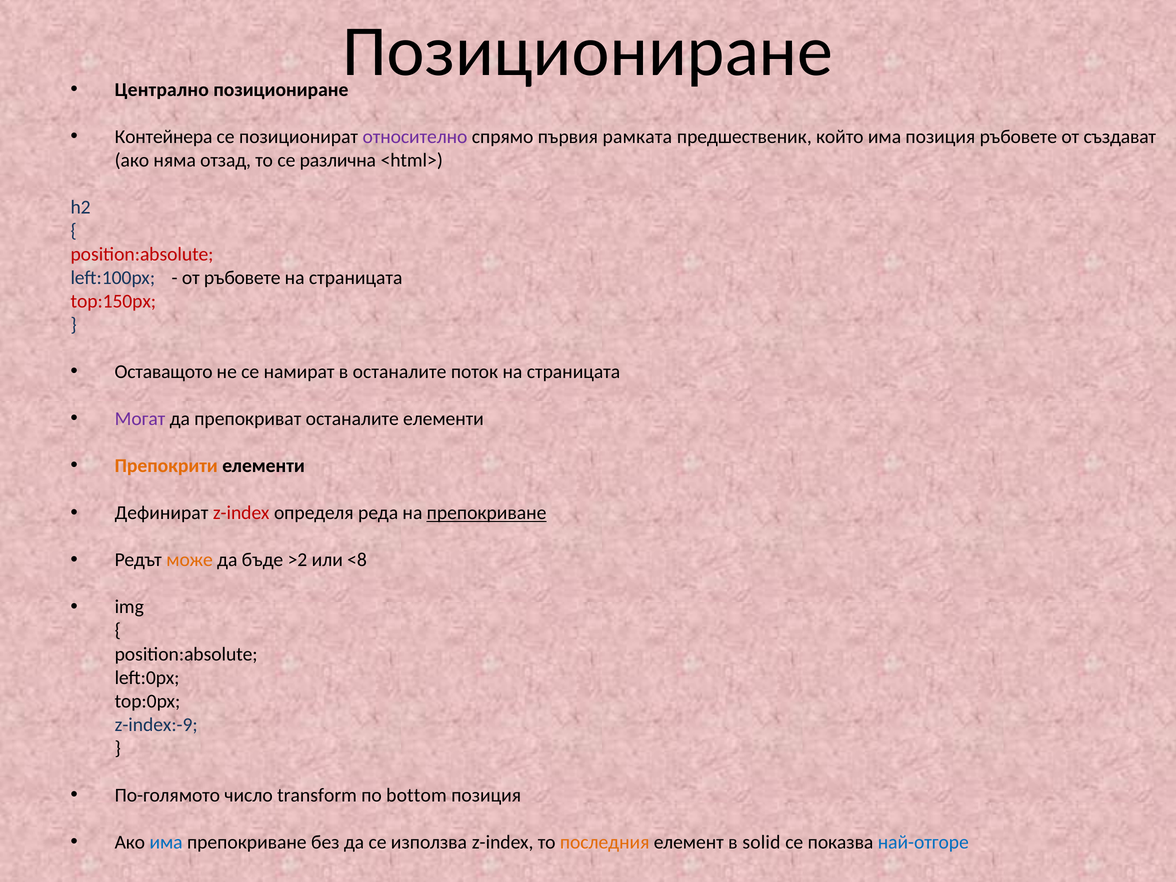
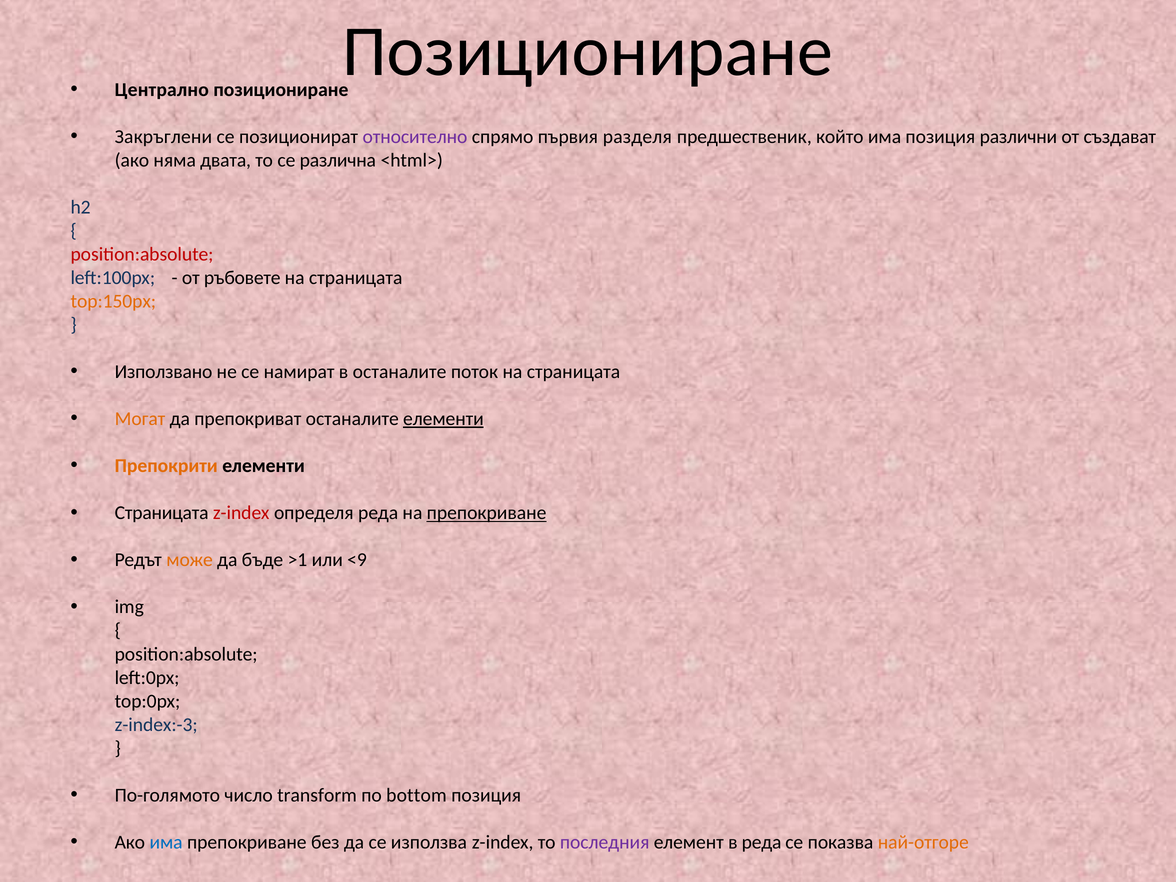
Контейнера: Контейнера -> Закръглени (163, 137)
рамката: рамката -> разделя (637, 137)
позиция ръбовете: ръбовете -> различни (1018, 137)
отзад: отзад -> двата (226, 160)
top:150px colour: red -> orange (113, 301)
Оставащото: Оставащото -> Използвано (164, 372)
Могат colour: purple -> orange (140, 419)
елементи underline: none -> present (443, 419)
Дефинират: Дефинират -> Страницата (162, 513)
>2: >2 -> >1 (297, 560)
<8: <8 -> <9 (357, 560)
z-index:-9: z-index:-9 -> z-index:-3 (156, 725)
последния colour: orange -> purple (605, 842)
в solid: solid -> реда (762, 842)
най-отгоре colour: blue -> orange (923, 842)
